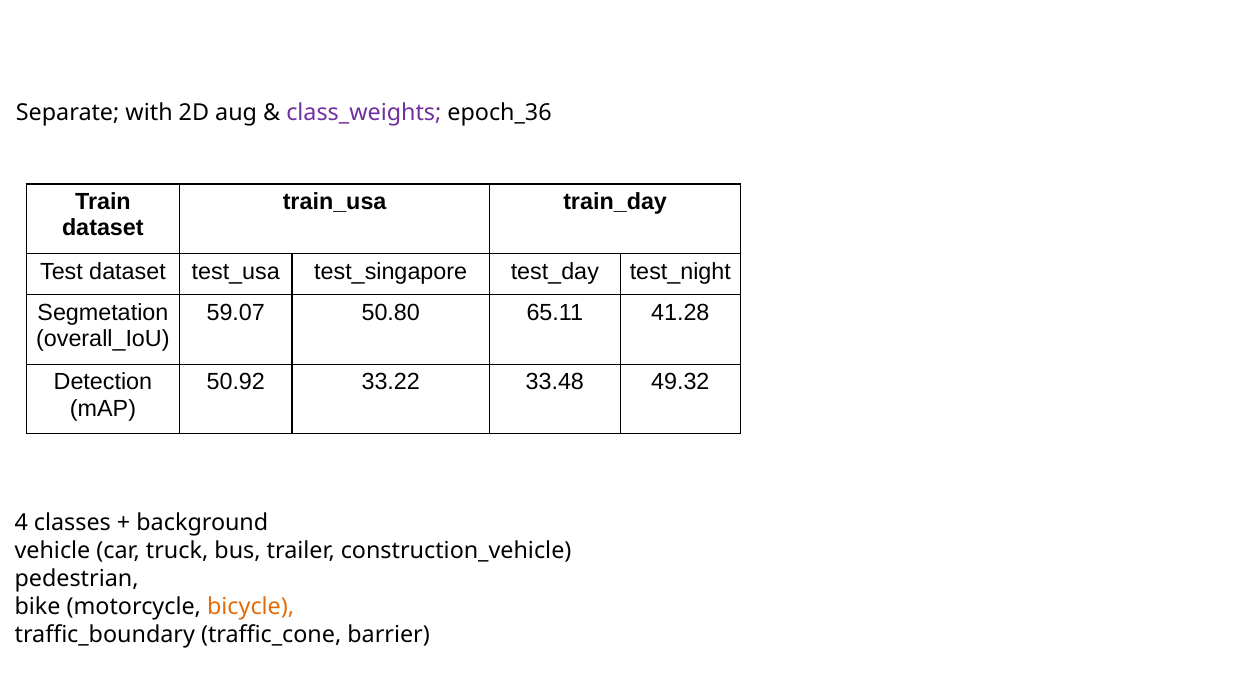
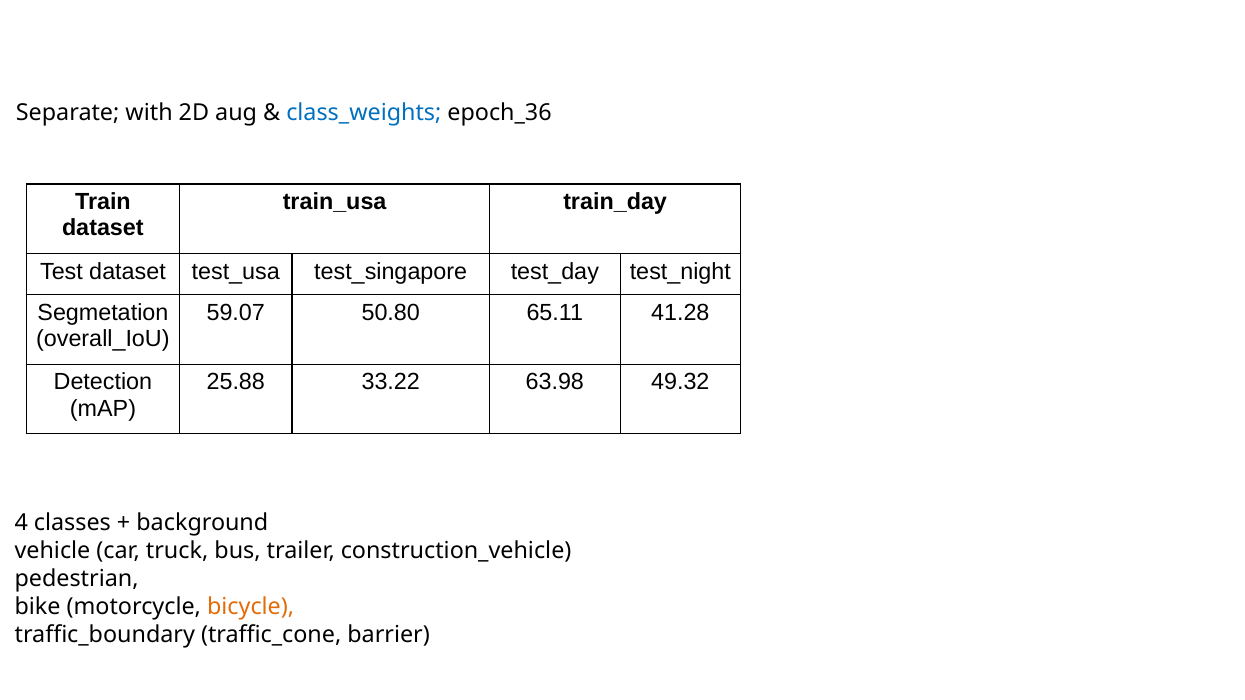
class_weights colour: purple -> blue (364, 113)
50.92: 50.92 -> 25.88 (236, 382)
33.48: 33.48 -> 63.98 (555, 382)
